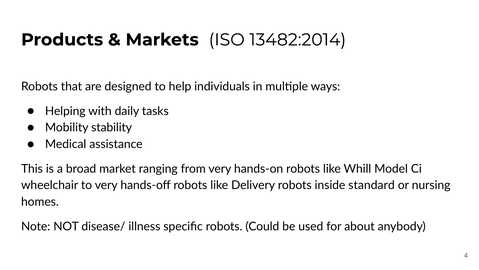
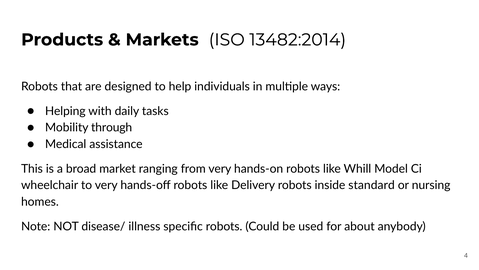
stability: stability -> through (112, 127)
